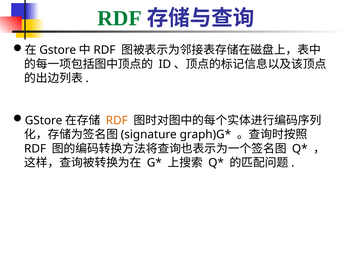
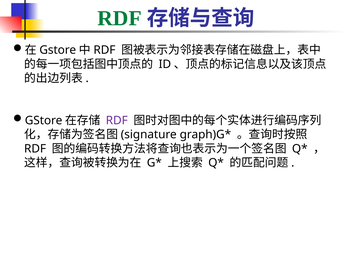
RDF colour: orange -> purple (117, 121)
